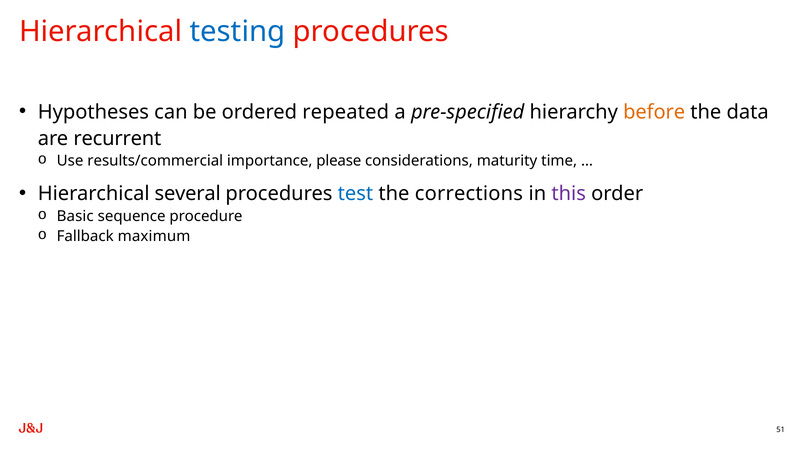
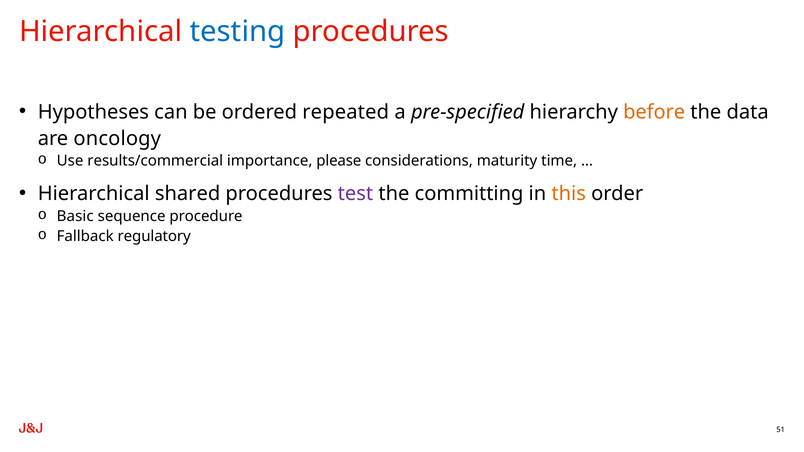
recurrent: recurrent -> oncology (117, 139)
several: several -> shared (188, 194)
test colour: blue -> purple (355, 194)
corrections: corrections -> committing (469, 194)
this colour: purple -> orange (569, 194)
maximum: maximum -> regulatory (154, 236)
